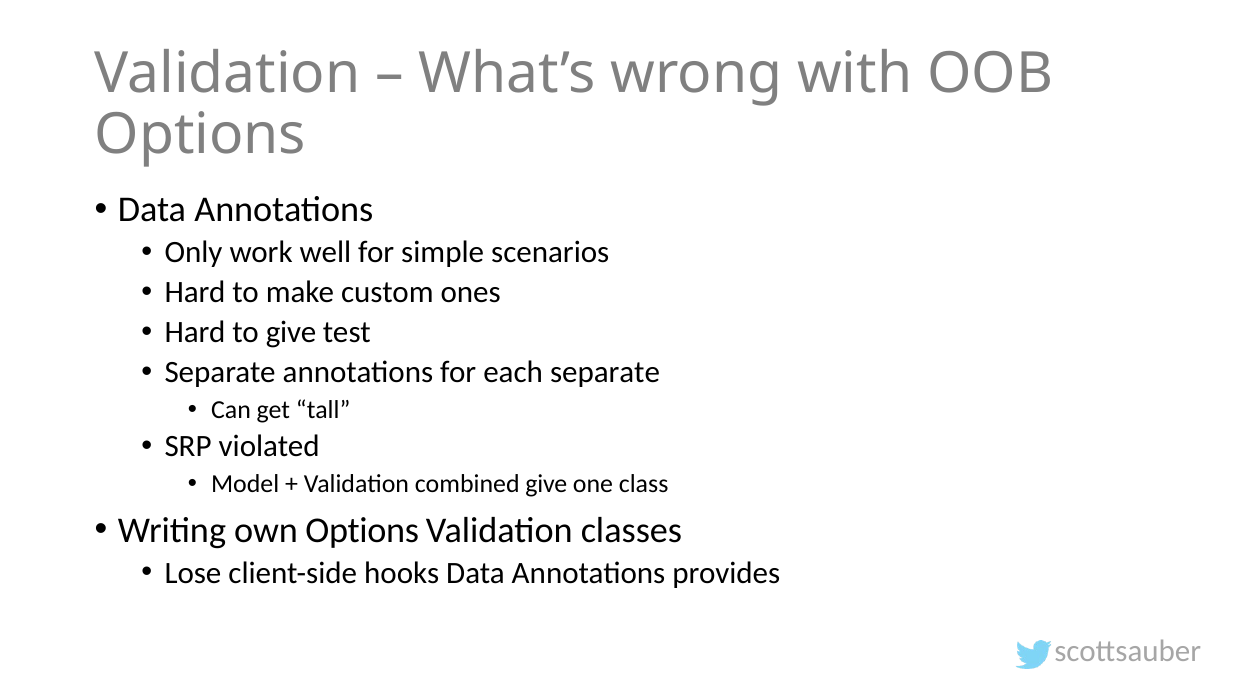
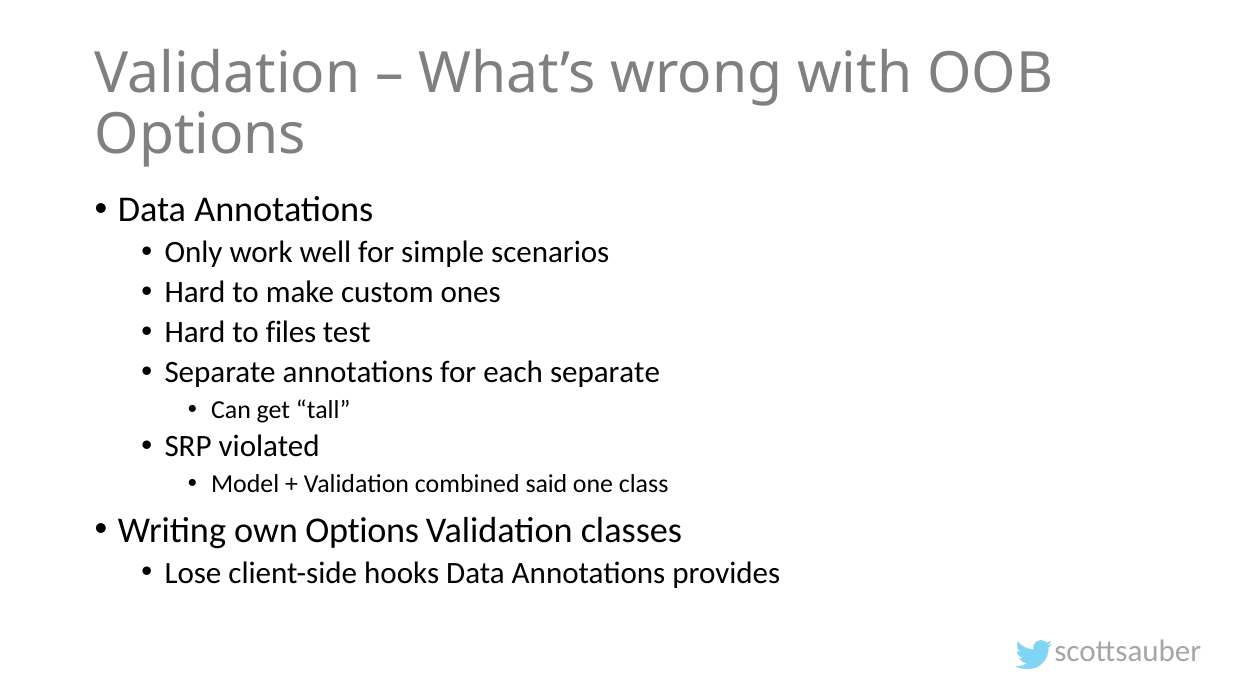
to give: give -> files (291, 333)
combined give: give -> said (546, 484)
